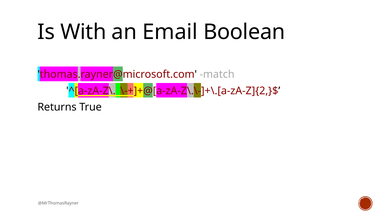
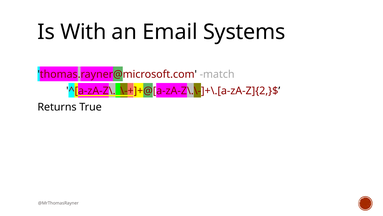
Boolean: Boolean -> Systems (244, 32)
